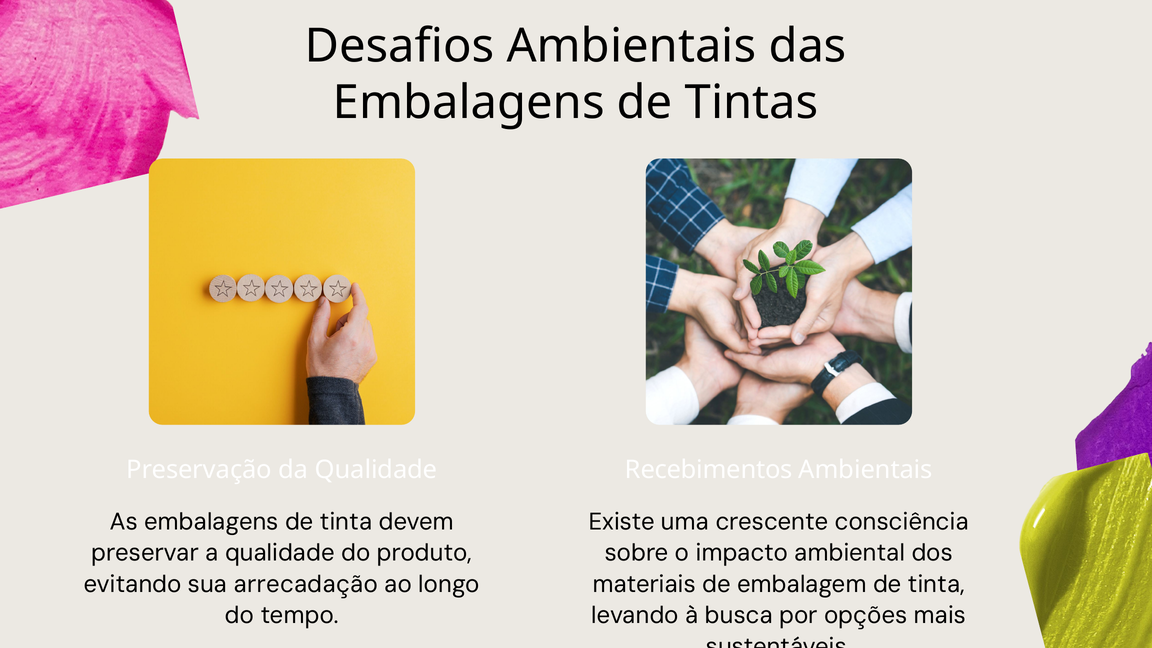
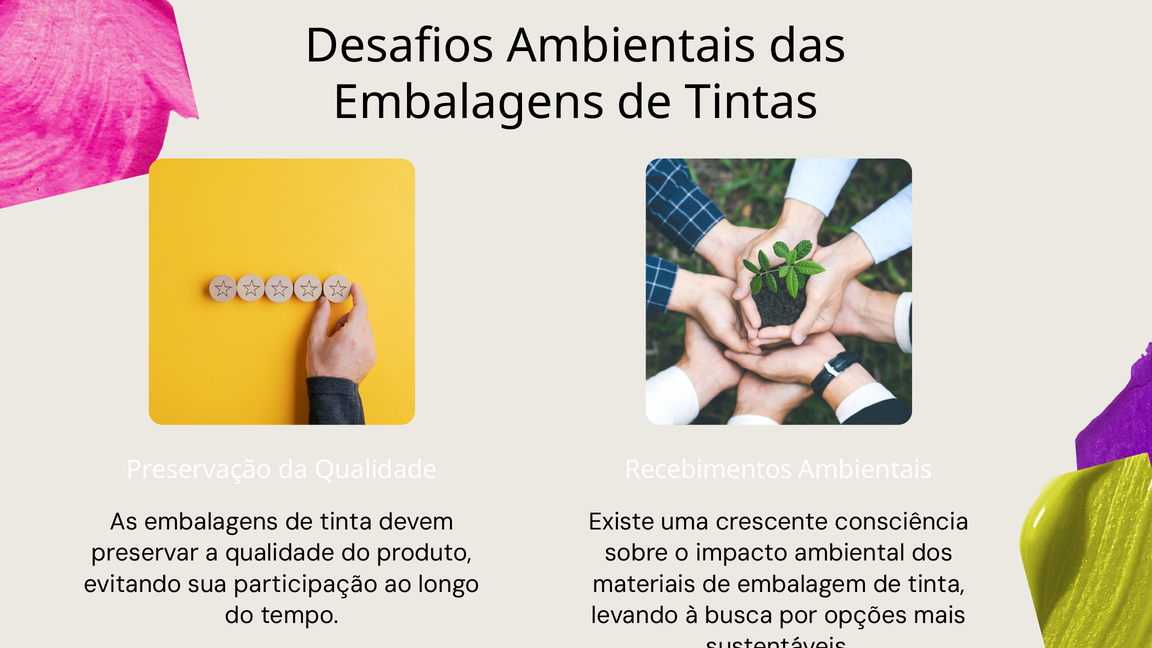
arrecadação: arrecadação -> participação (306, 584)
